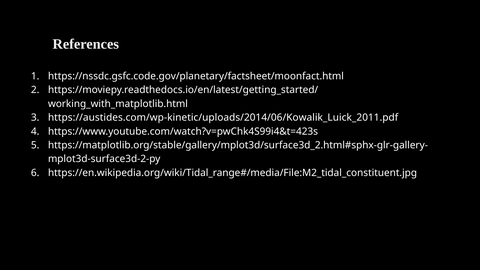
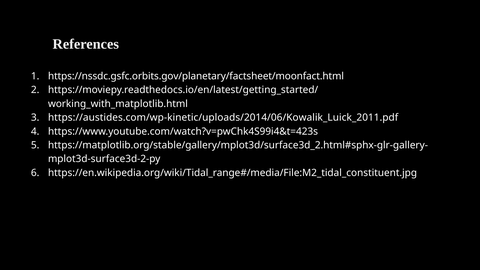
https://nssdc.gsfc.code.gov/planetary/factsheet/moonfact.html: https://nssdc.gsfc.code.gov/planetary/factsheet/moonfact.html -> https://nssdc.gsfc.orbits.gov/planetary/factsheet/moonfact.html (196, 76)
